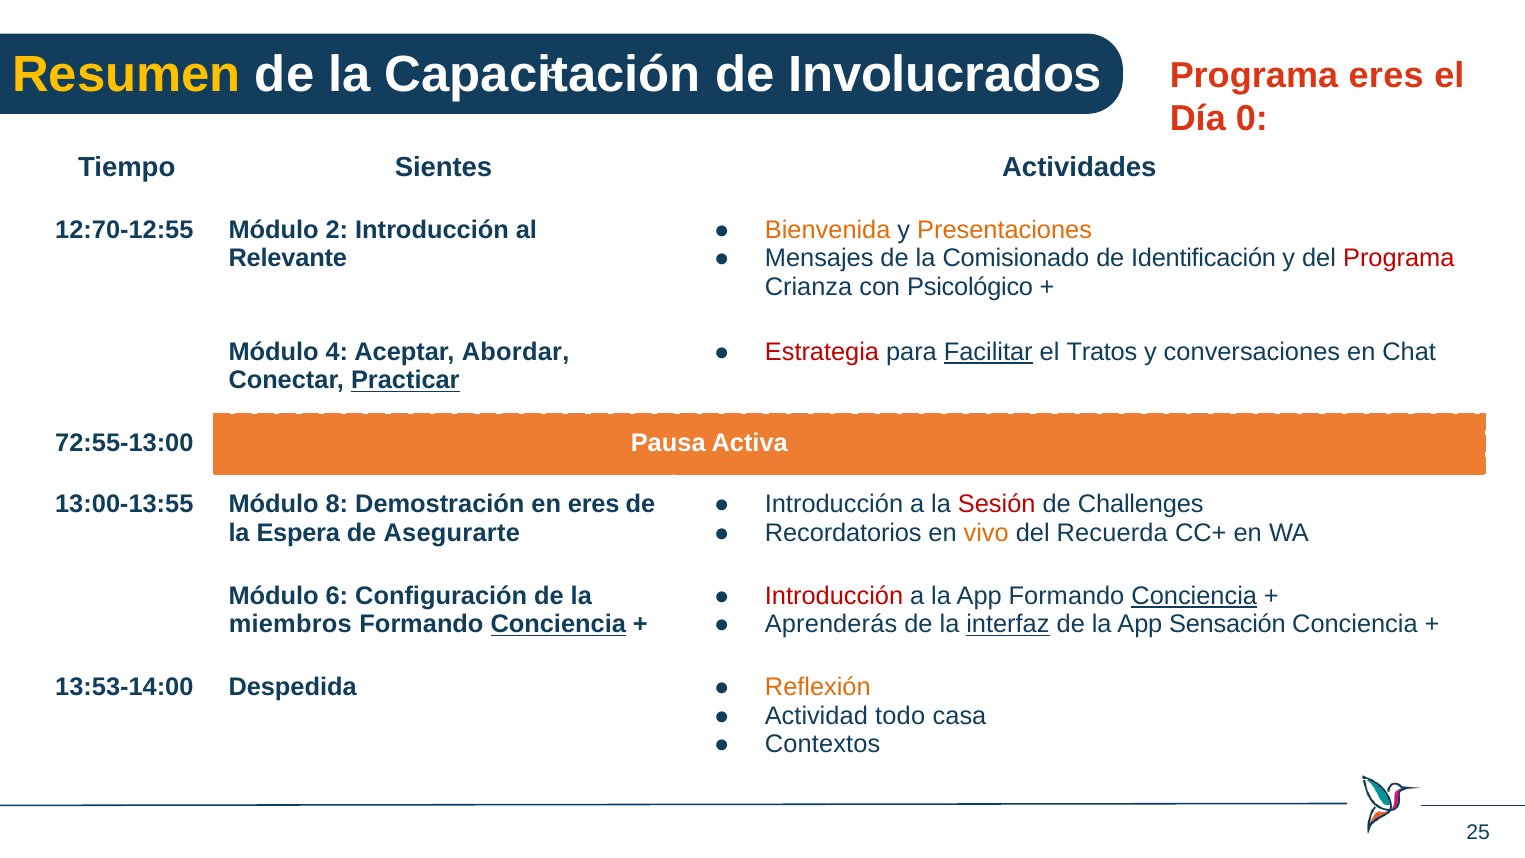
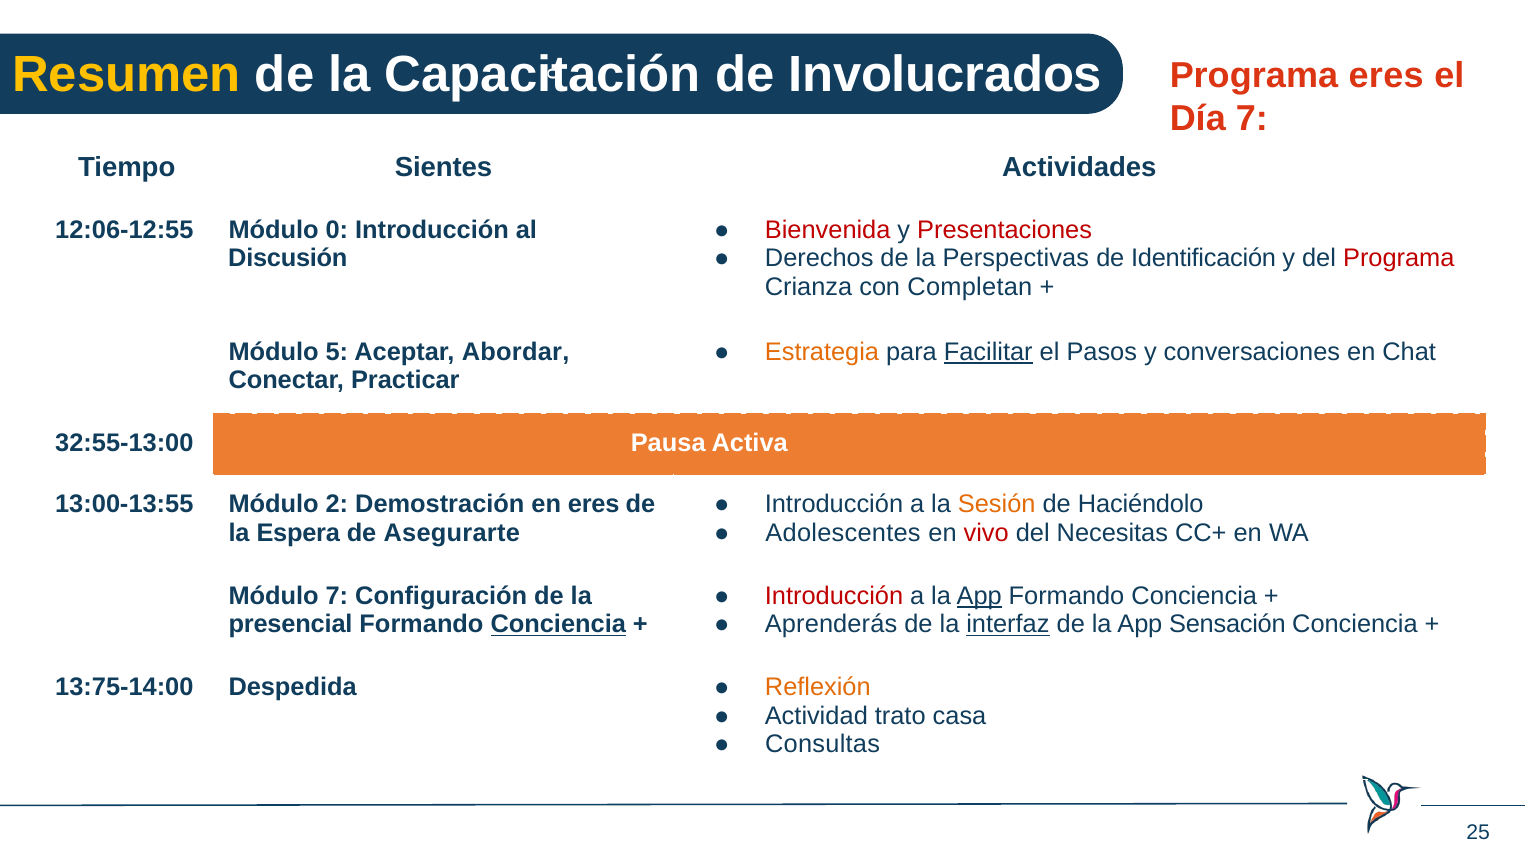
Día 0: 0 -> 7 (1252, 119)
Bienvenida colour: orange -> red (828, 230)
Presentaciones colour: orange -> red (1005, 230)
12:70-12:55: 12:70-12:55 -> 12:06-12:55 (124, 230)
2: 2 -> 0 (337, 230)
Relevante: Relevante -> Discusión (288, 258)
Mensajes: Mensajes -> Derechos (819, 258)
Comisionado: Comisionado -> Perspectivas (1016, 258)
Psicológico: Psicológico -> Completan (970, 287)
Estrategia colour: red -> orange (822, 352)
Tratos: Tratos -> Pasos (1102, 352)
4: 4 -> 5 (337, 352)
Practicar underline: present -> none (405, 380)
72:55-13:00: 72:55-13:00 -> 32:55-13:00 (124, 443)
8: 8 -> 2 (337, 504)
Sesión colour: red -> orange (997, 504)
Challenges: Challenges -> Haciéndolo (1141, 504)
Recordatorios: Recordatorios -> Adolescentes (843, 533)
vivo colour: orange -> red (986, 533)
Recuerda: Recuerda -> Necesitas (1112, 533)
App underline: none -> present (979, 596)
Conciencia underline: present -> none (1194, 596)
Módulo 6: 6 -> 7 (337, 596)
miembros: miembros -> presencial (291, 624)
13:53-14:00: 13:53-14:00 -> 13:75-14:00 (124, 687)
todo: todo -> trato (900, 716)
Contextos: Contextos -> Consultas (823, 744)
